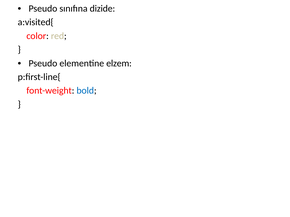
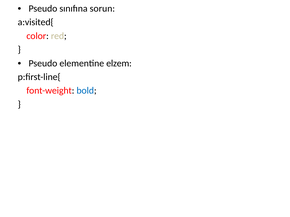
dizide: dizide -> sorun (102, 8)
